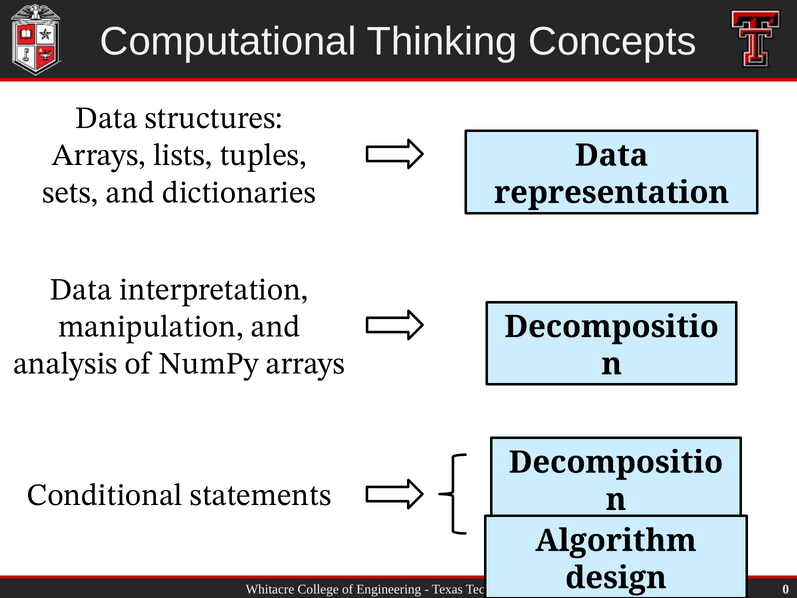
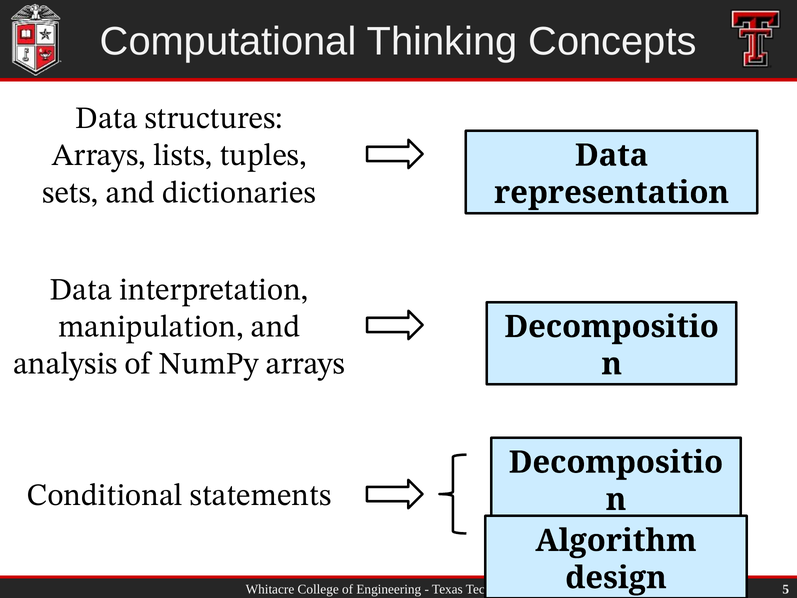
0: 0 -> 5 (786, 589)
